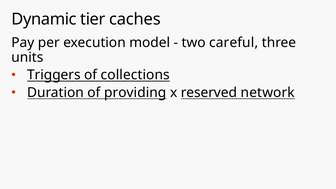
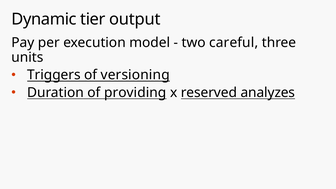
caches: caches -> output (135, 19)
collections: collections -> versioning (135, 75)
network: network -> analyzes (268, 93)
